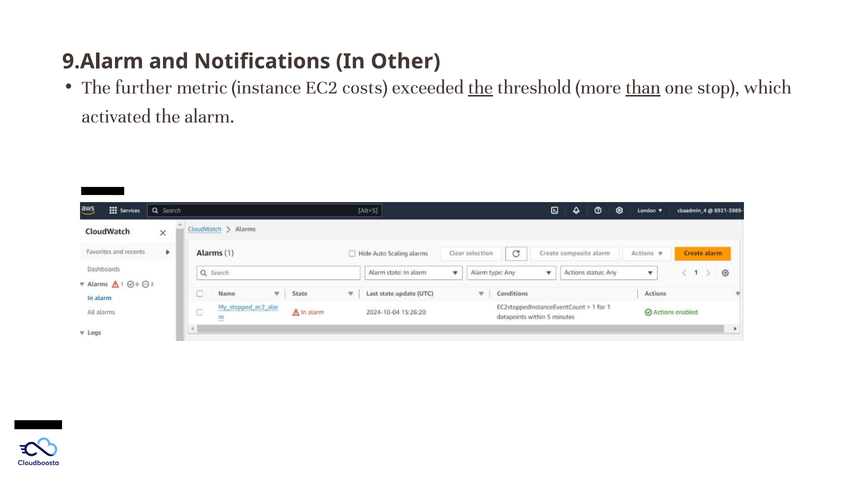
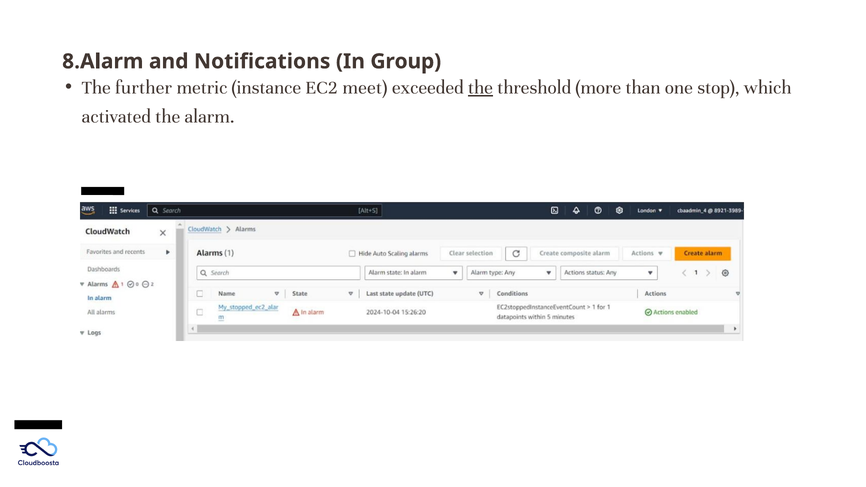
9.Alarm: 9.Alarm -> 8.Alarm (103, 61)
Other: Other -> Group (406, 61)
costs: costs -> meet (365, 87)
than underline: present -> none (643, 87)
